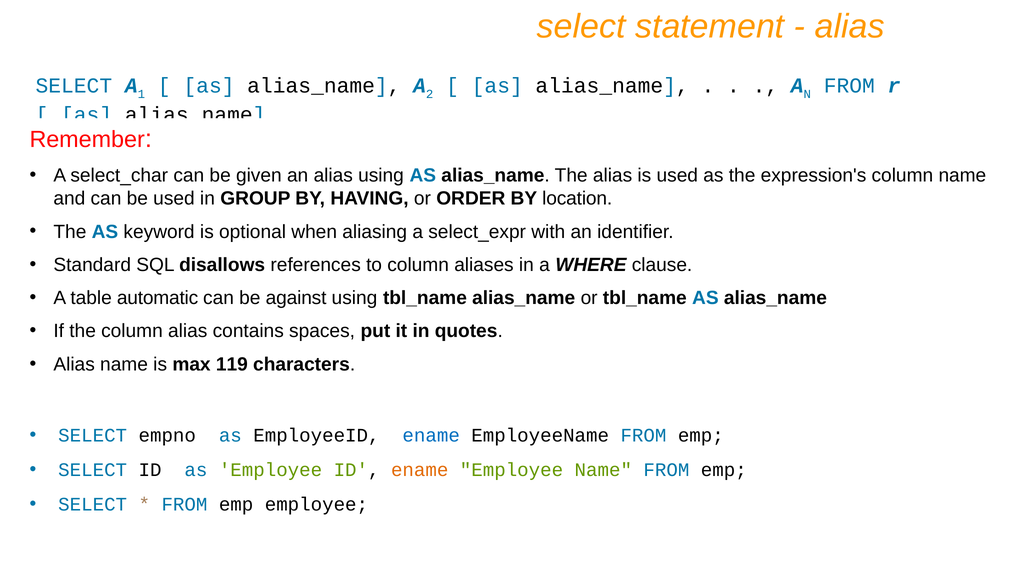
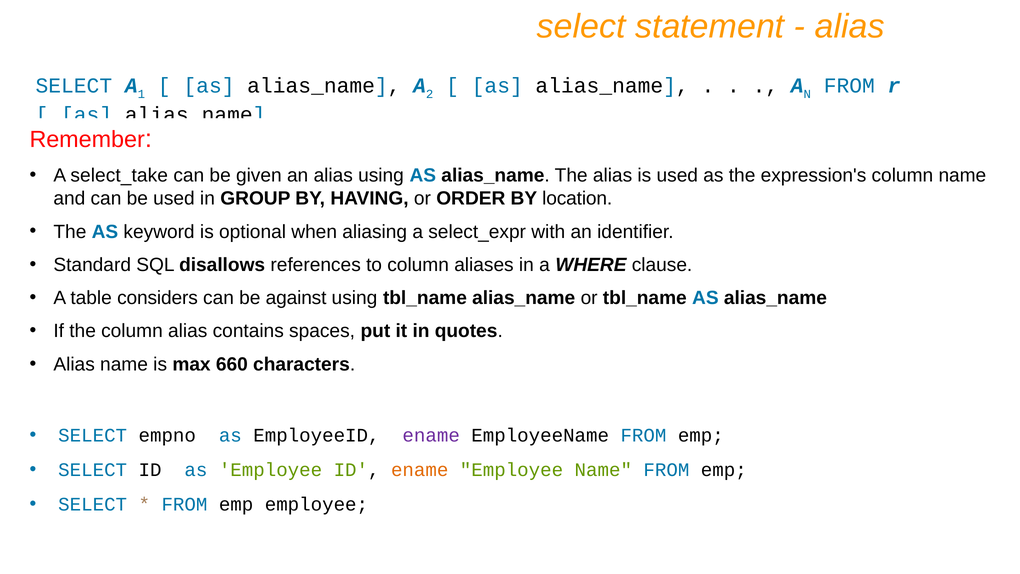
select_char: select_char -> select_take (119, 176)
automatic: automatic -> considers (158, 298)
119: 119 -> 660 (232, 364)
ename colour: blue -> purple (431, 435)
